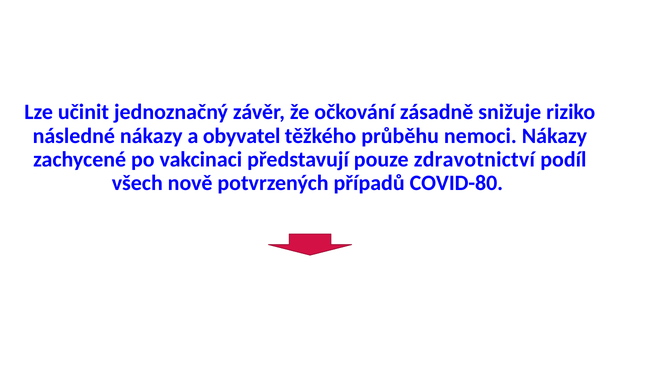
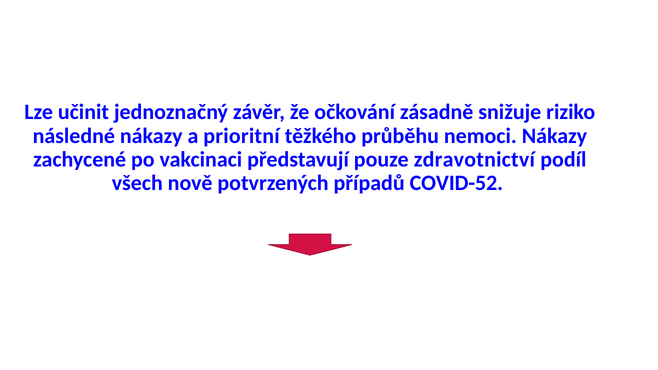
obyvatel: obyvatel -> prioritní (241, 136)
COVID-80: COVID-80 -> COVID-52 (456, 183)
